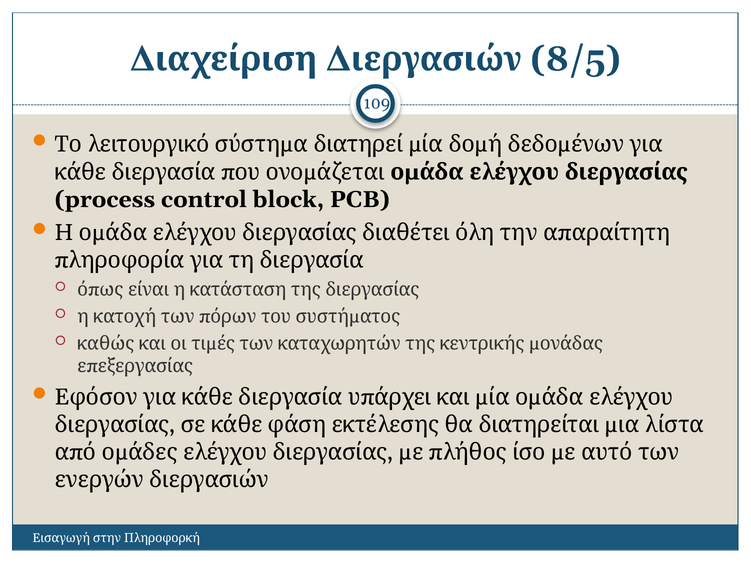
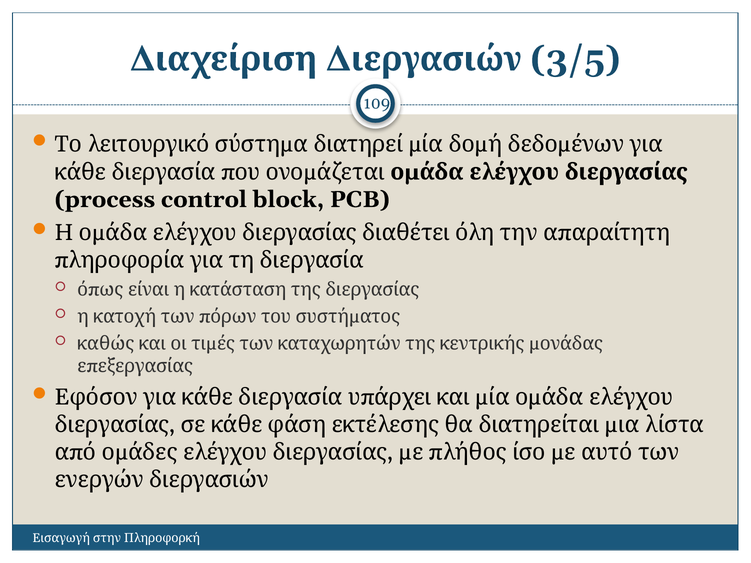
8/5: 8/5 -> 3/5 (575, 59)
